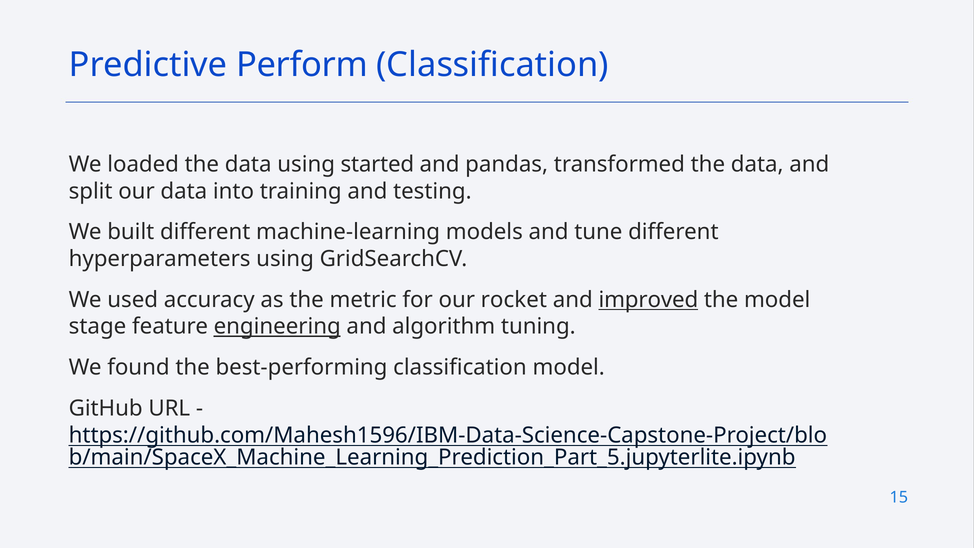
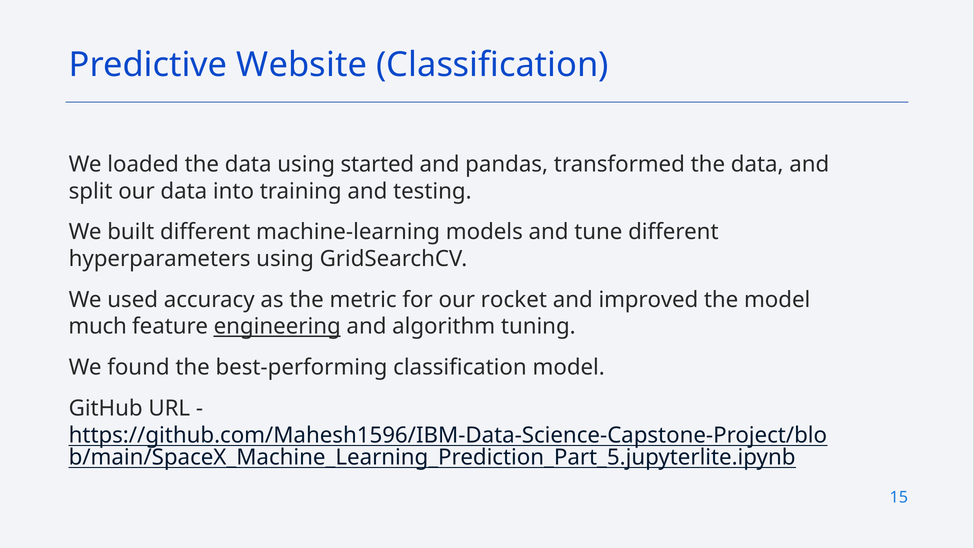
Perform: Perform -> Website (302, 65)
improved underline: present -> none (648, 300)
stage: stage -> much (98, 327)
